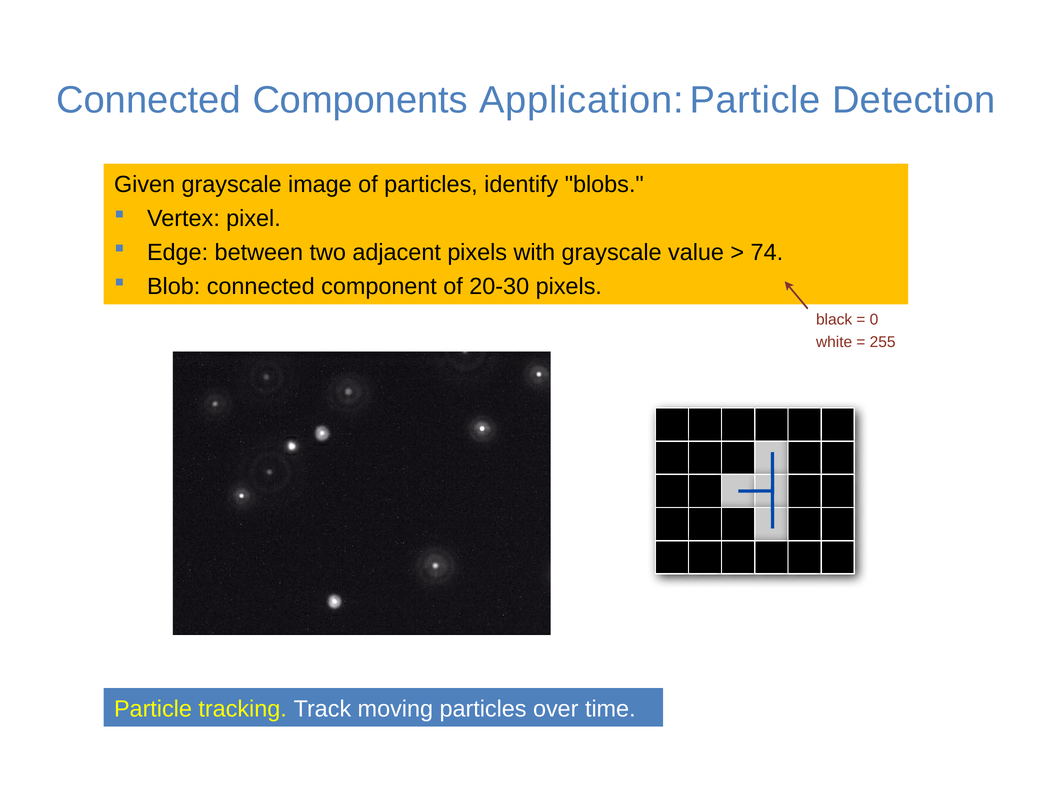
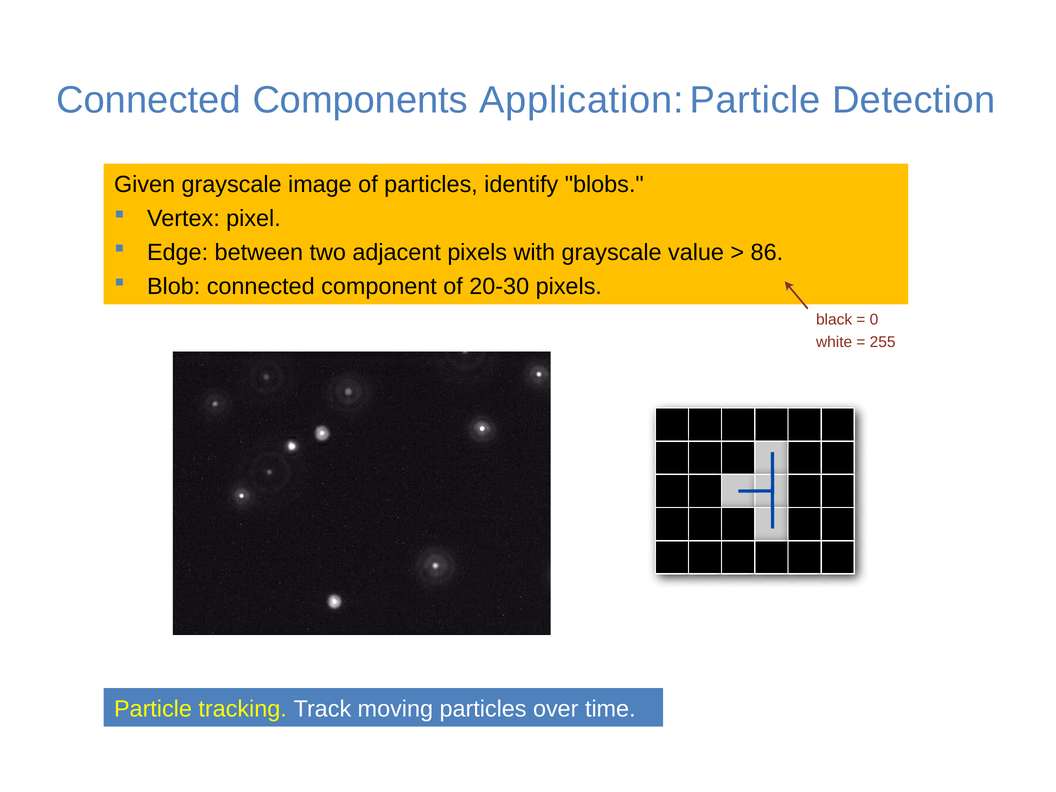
74: 74 -> 86 (767, 253)
